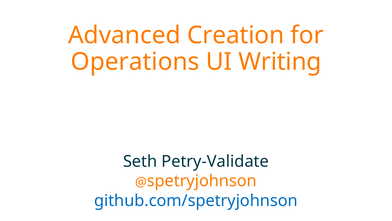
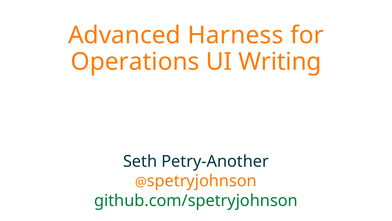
Creation: Creation -> Harness (235, 35)
Petry-Validate: Petry-Validate -> Petry-Another (215, 161)
github.com/spetryjohnson colour: blue -> green (196, 200)
